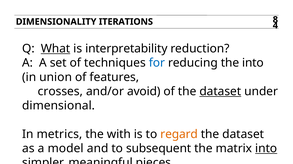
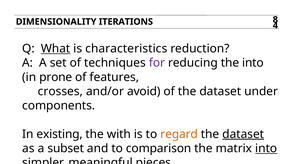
interpretability: interpretability -> characteristics (126, 49)
for colour: blue -> purple (157, 63)
union: union -> prone (56, 77)
dataset underline: present -> none (220, 92)
dimensional: dimensional -> components (59, 106)
metrics: metrics -> existing (60, 135)
dataset underline: none -> present (243, 135)
model: model -> subset (66, 149)
subsequent: subsequent -> comparison (159, 149)
